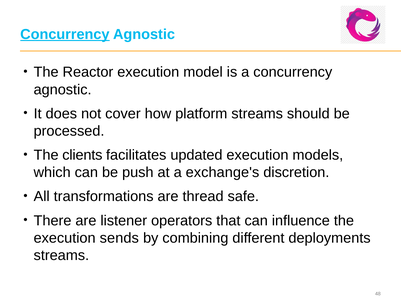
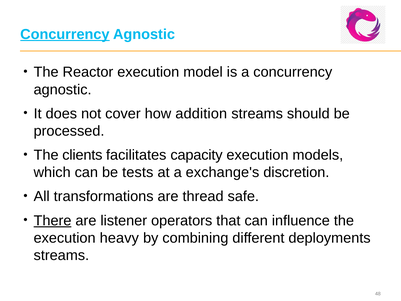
platform: platform -> addition (201, 114)
updated: updated -> capacity (197, 155)
push: push -> tests (138, 172)
There underline: none -> present (53, 220)
sends: sends -> heavy (119, 238)
